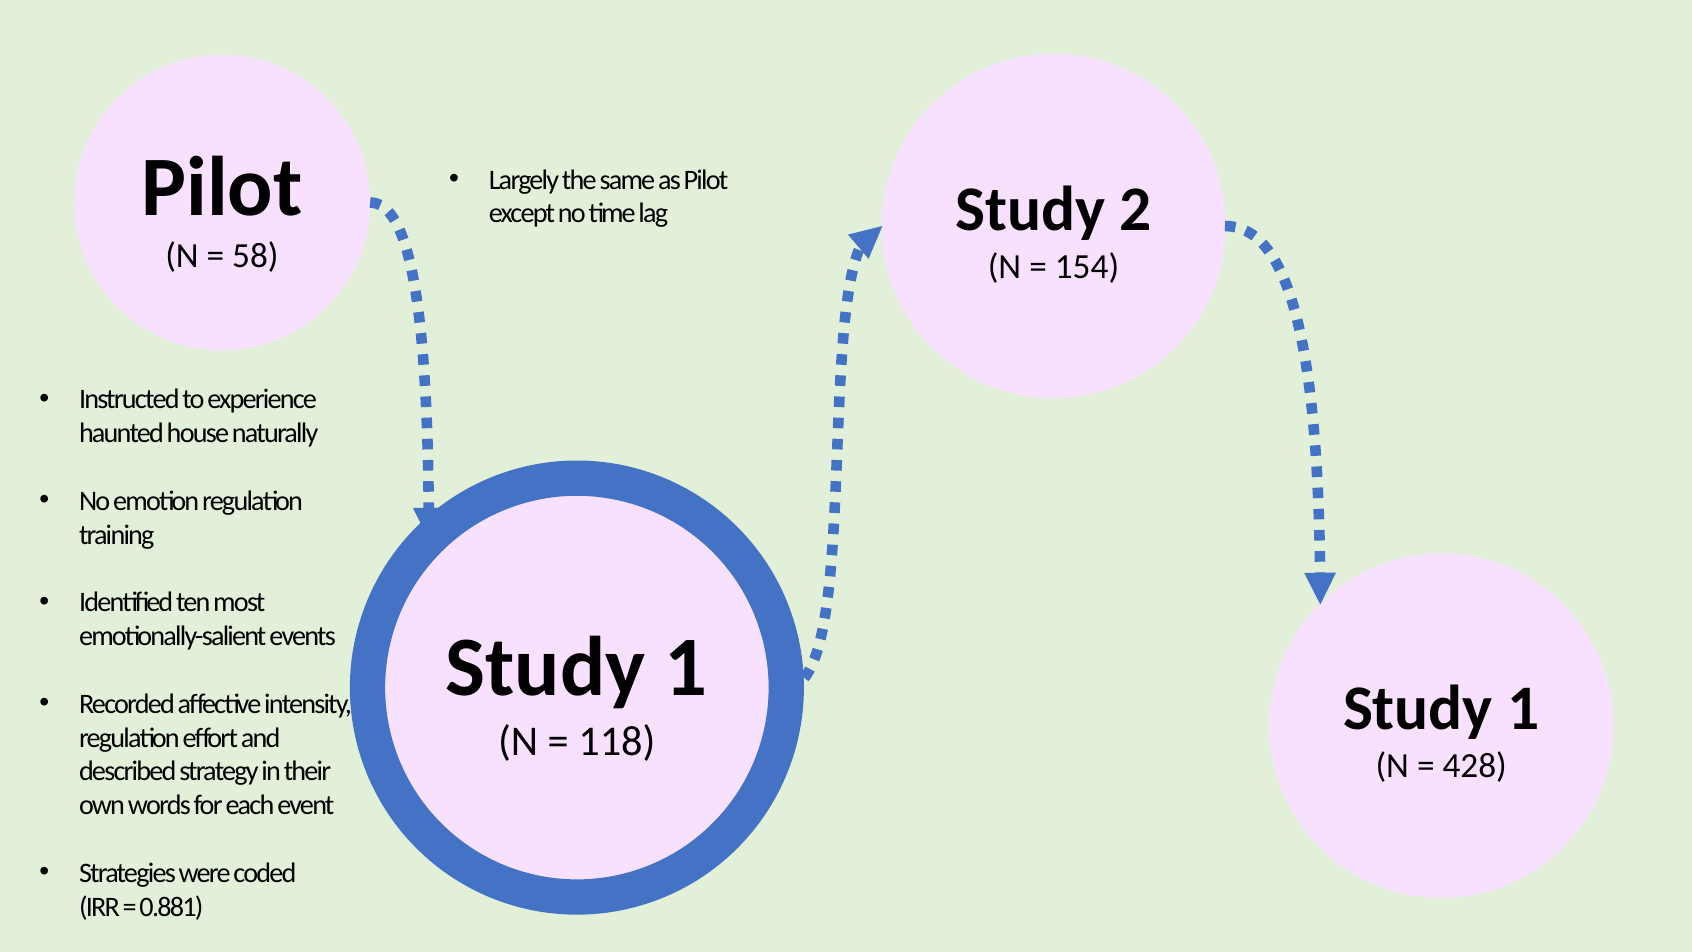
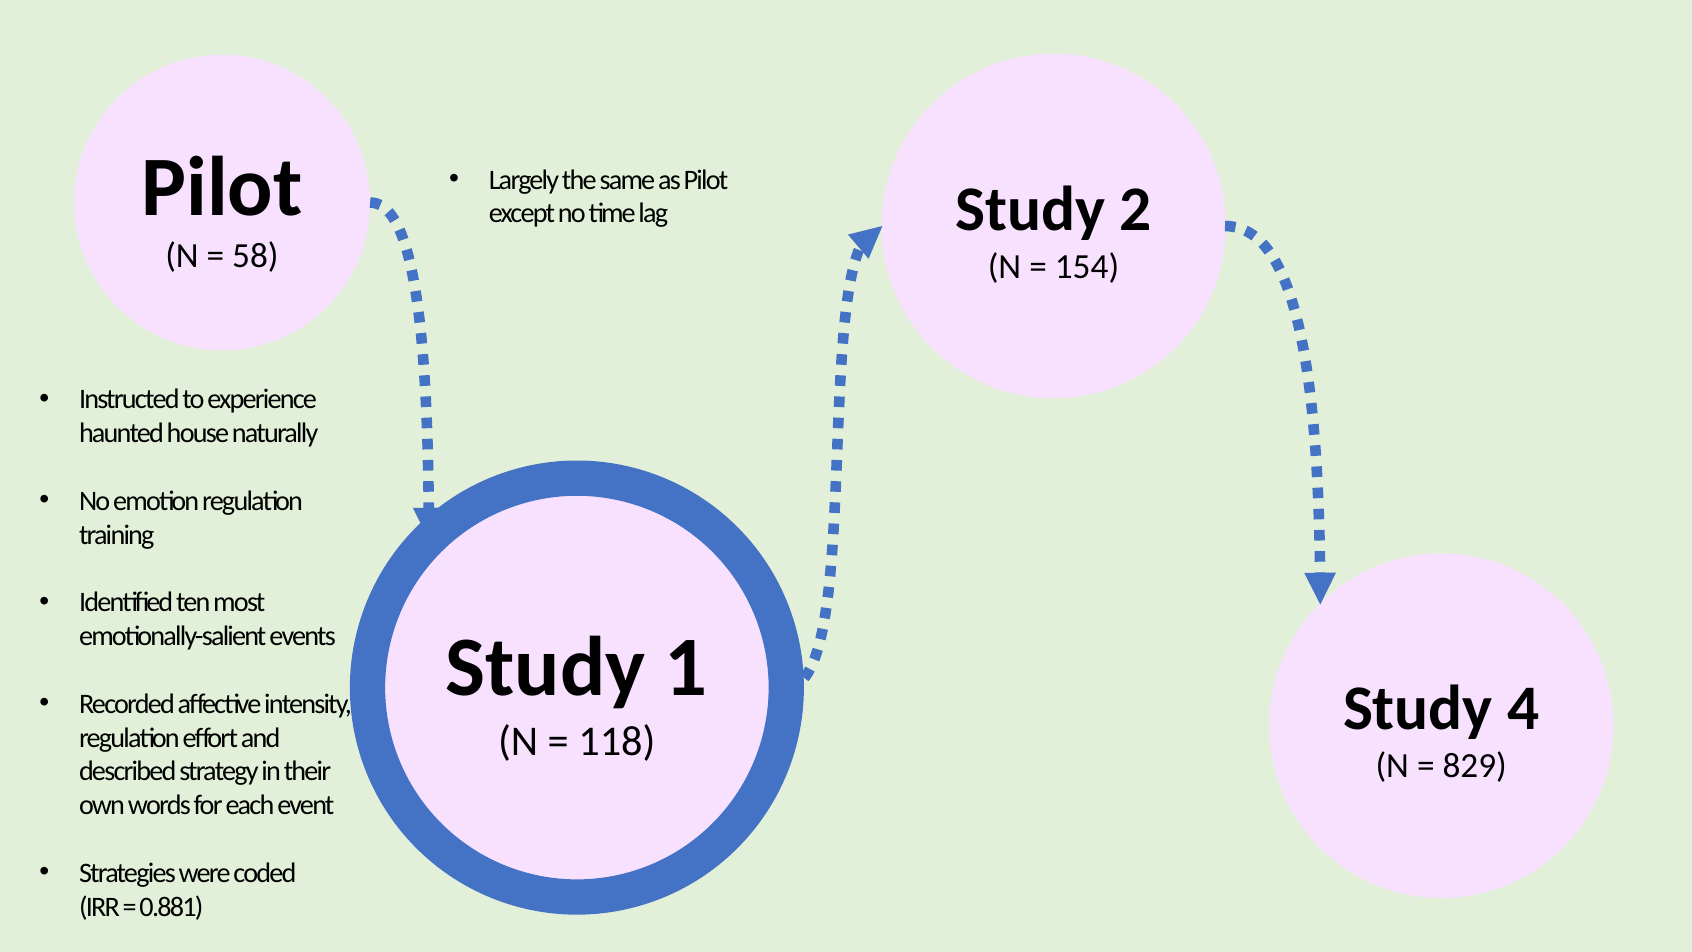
1: 1 -> 4 (1523, 709)
428: 428 -> 829 (1475, 766)
